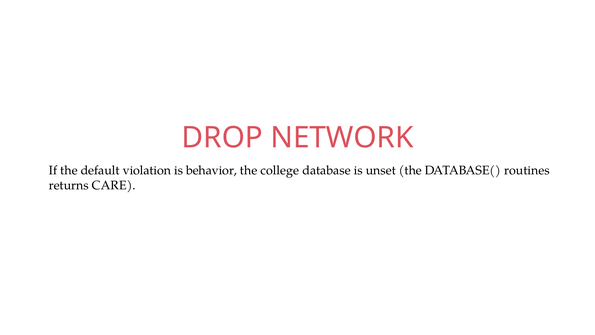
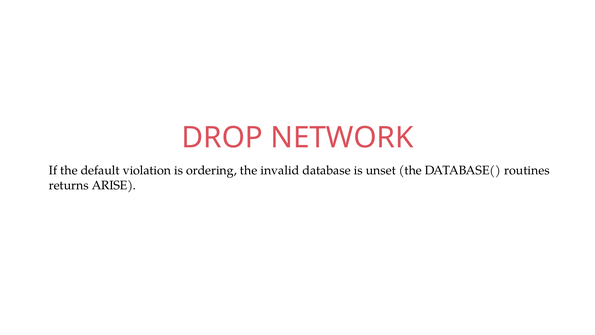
behavior: behavior -> ordering (211, 170)
college: college -> invalid (280, 170)
CARE: CARE -> ARISE (114, 185)
